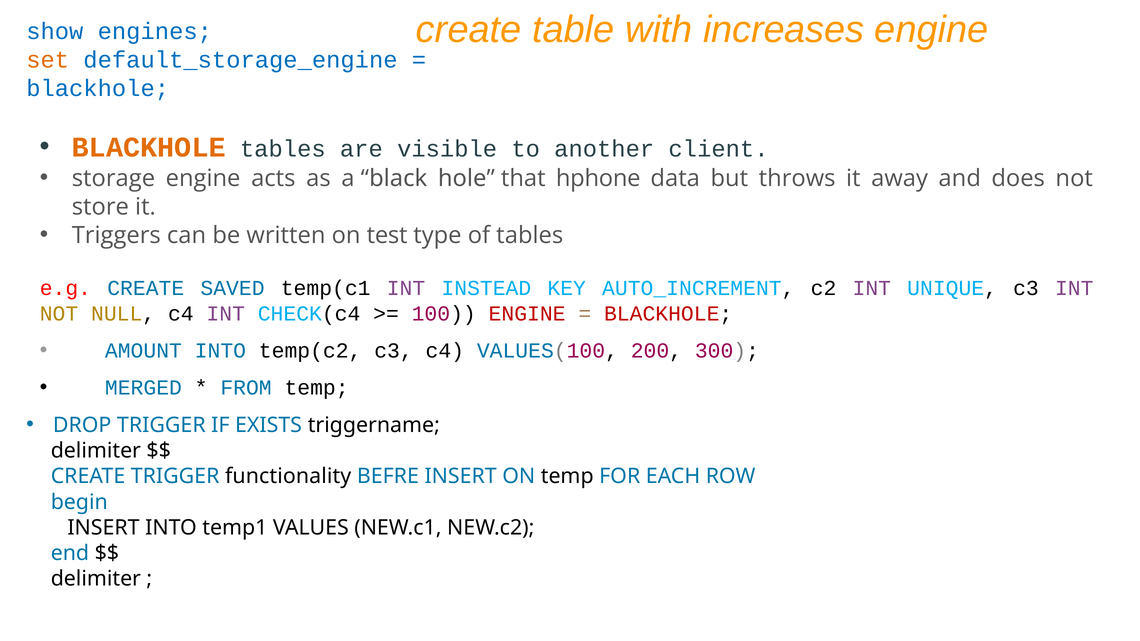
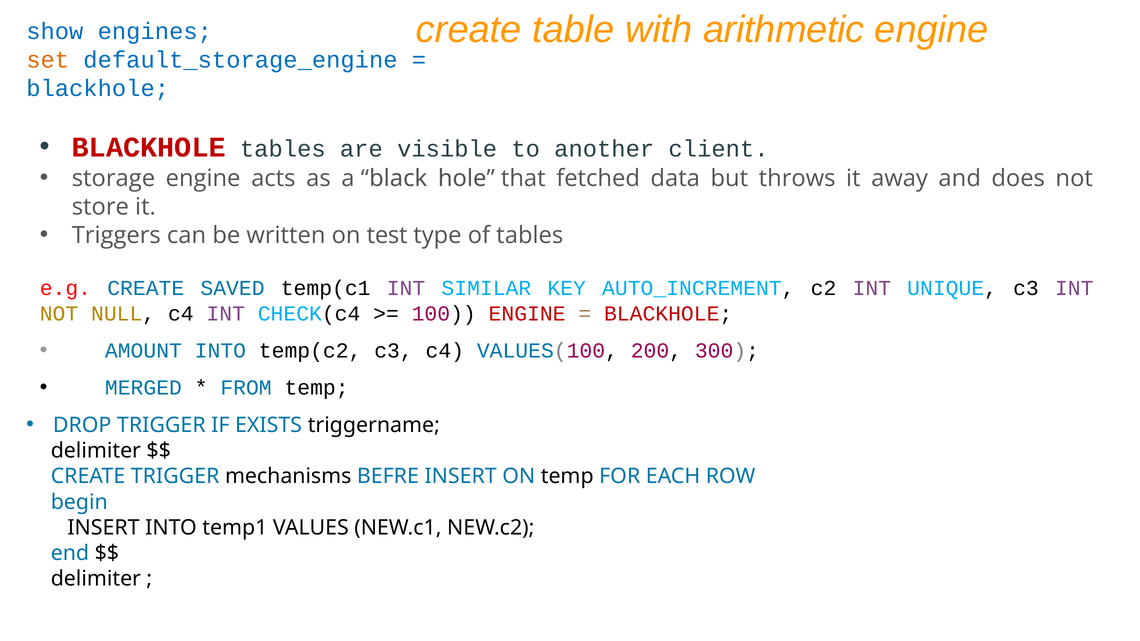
increases: increases -> arithmetic (784, 30)
BLACKHOLE colour: orange -> red (149, 148)
hphone: hphone -> fetched (598, 179)
INSTEAD: INSTEAD -> SIMILAR (486, 288)
functionality: functionality -> mechanisms (288, 477)
